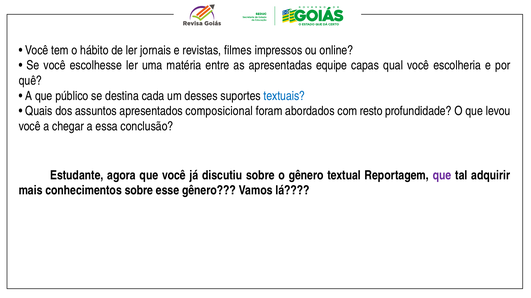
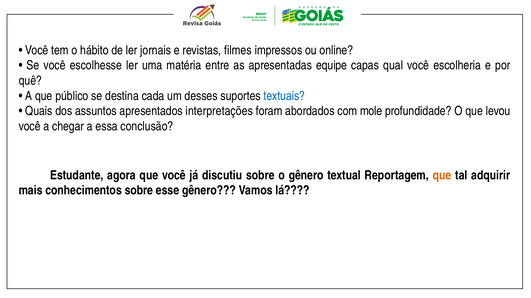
composicional: composicional -> interpretações (219, 111)
resto: resto -> mole (371, 111)
que colour: purple -> orange (442, 176)
